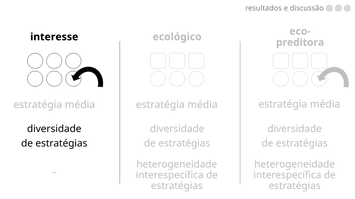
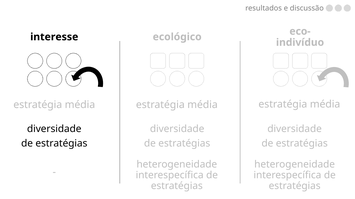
preditora: preditora -> indivíduo (300, 43)
